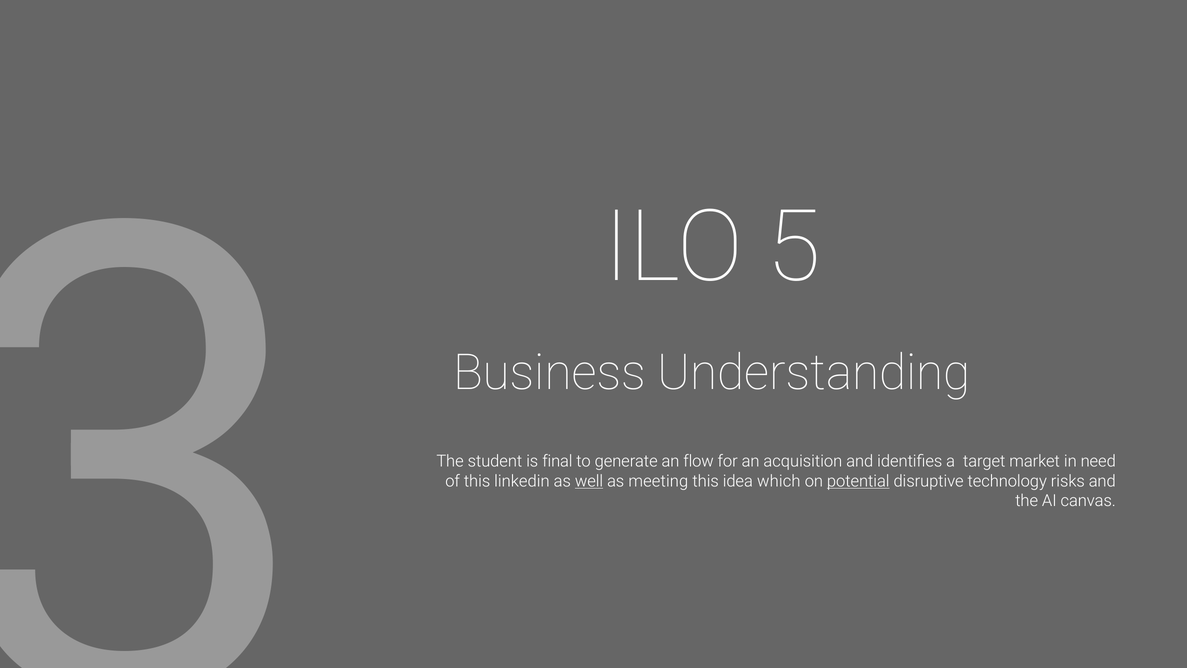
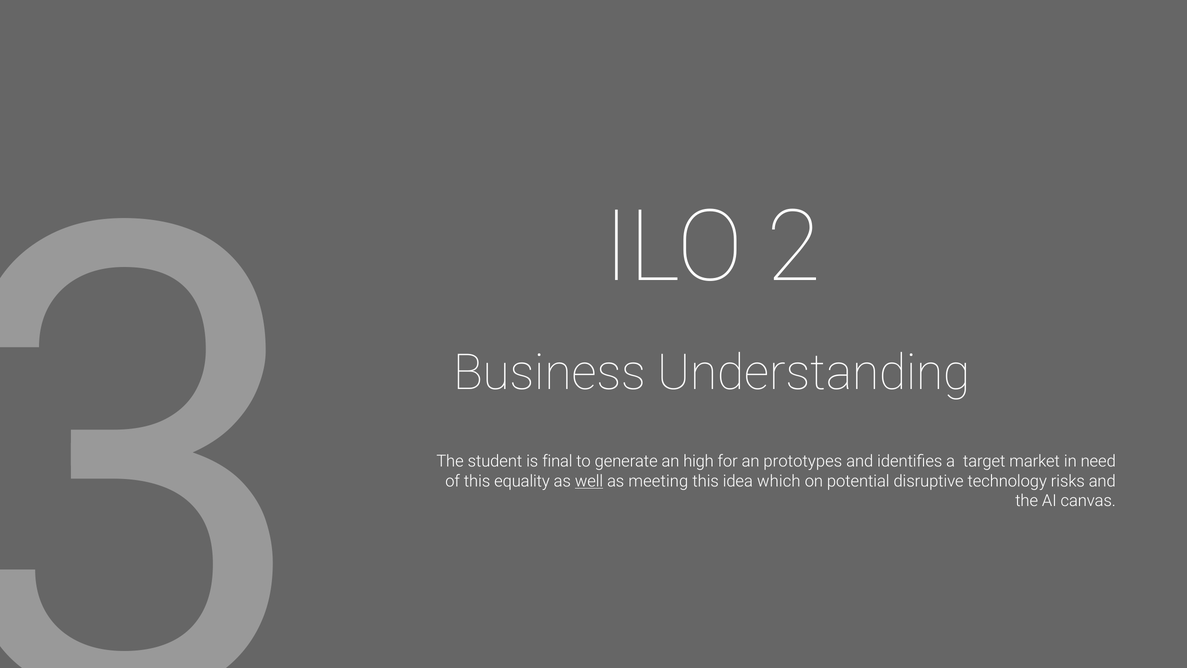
5: 5 -> 2 (794, 248)
flow: flow -> high (699, 461)
acquisition: acquisition -> prototypes (803, 461)
linkedin: linkedin -> equality (522, 481)
potential underline: present -> none (858, 481)
